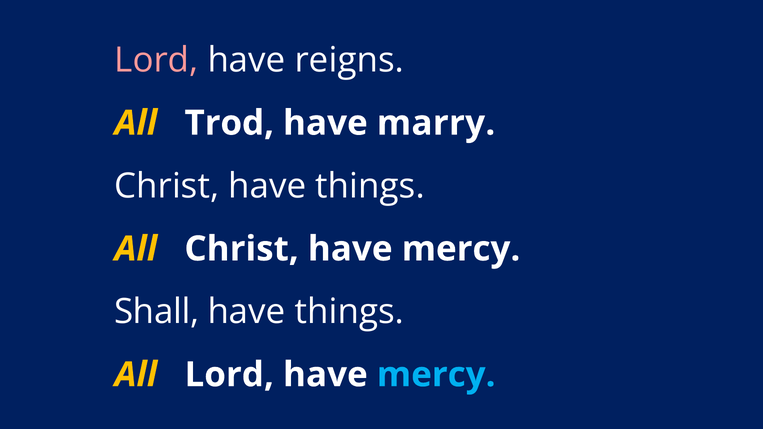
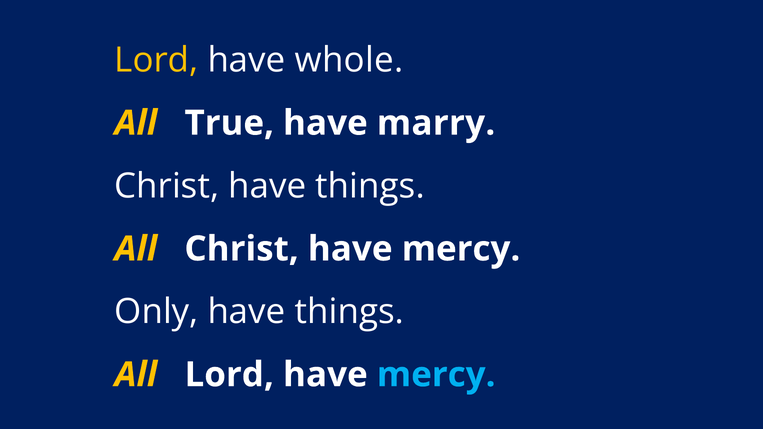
Lord colour: pink -> yellow (156, 60)
reigns: reigns -> whole (349, 60)
Trod: Trod -> True (229, 123)
Shall: Shall -> Only (156, 312)
